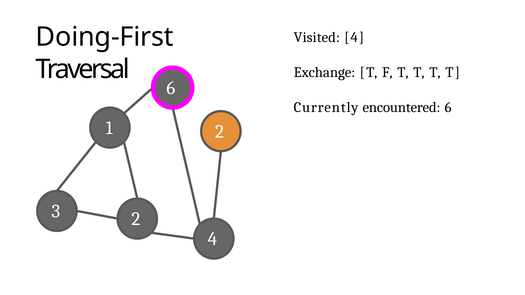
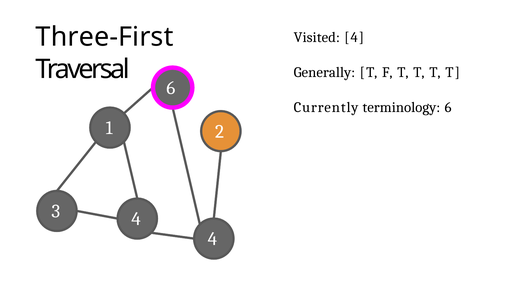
Doing-First: Doing-First -> Three-First (105, 37)
Exchange: Exchange -> Generally (324, 72)
encountered: encountered -> terminology (401, 107)
3 2: 2 -> 4 (136, 219)
